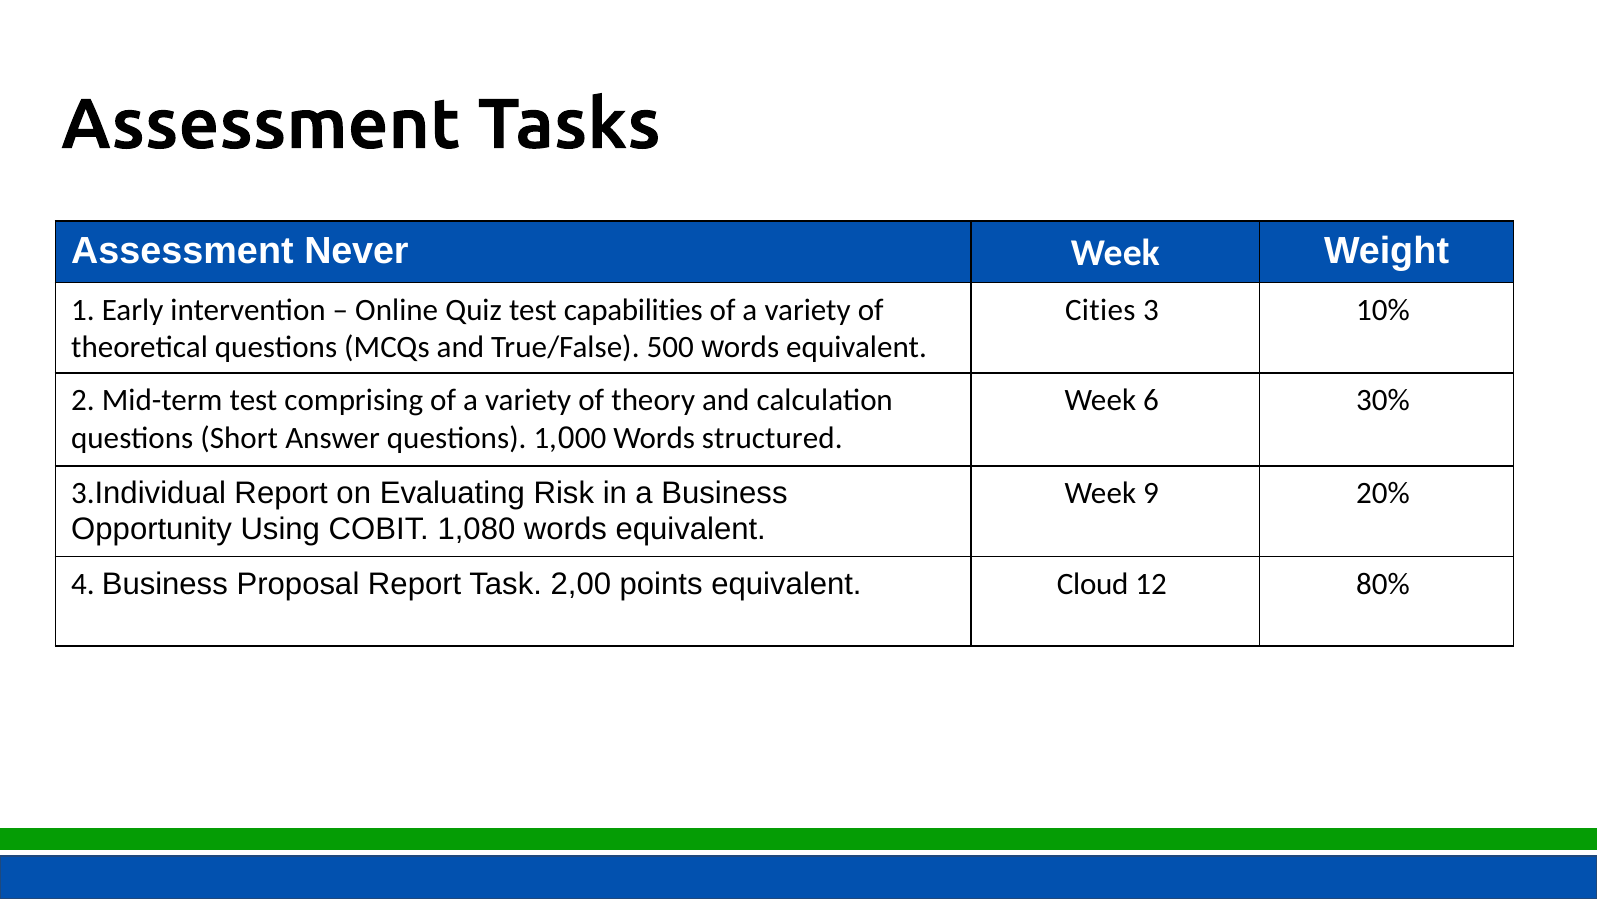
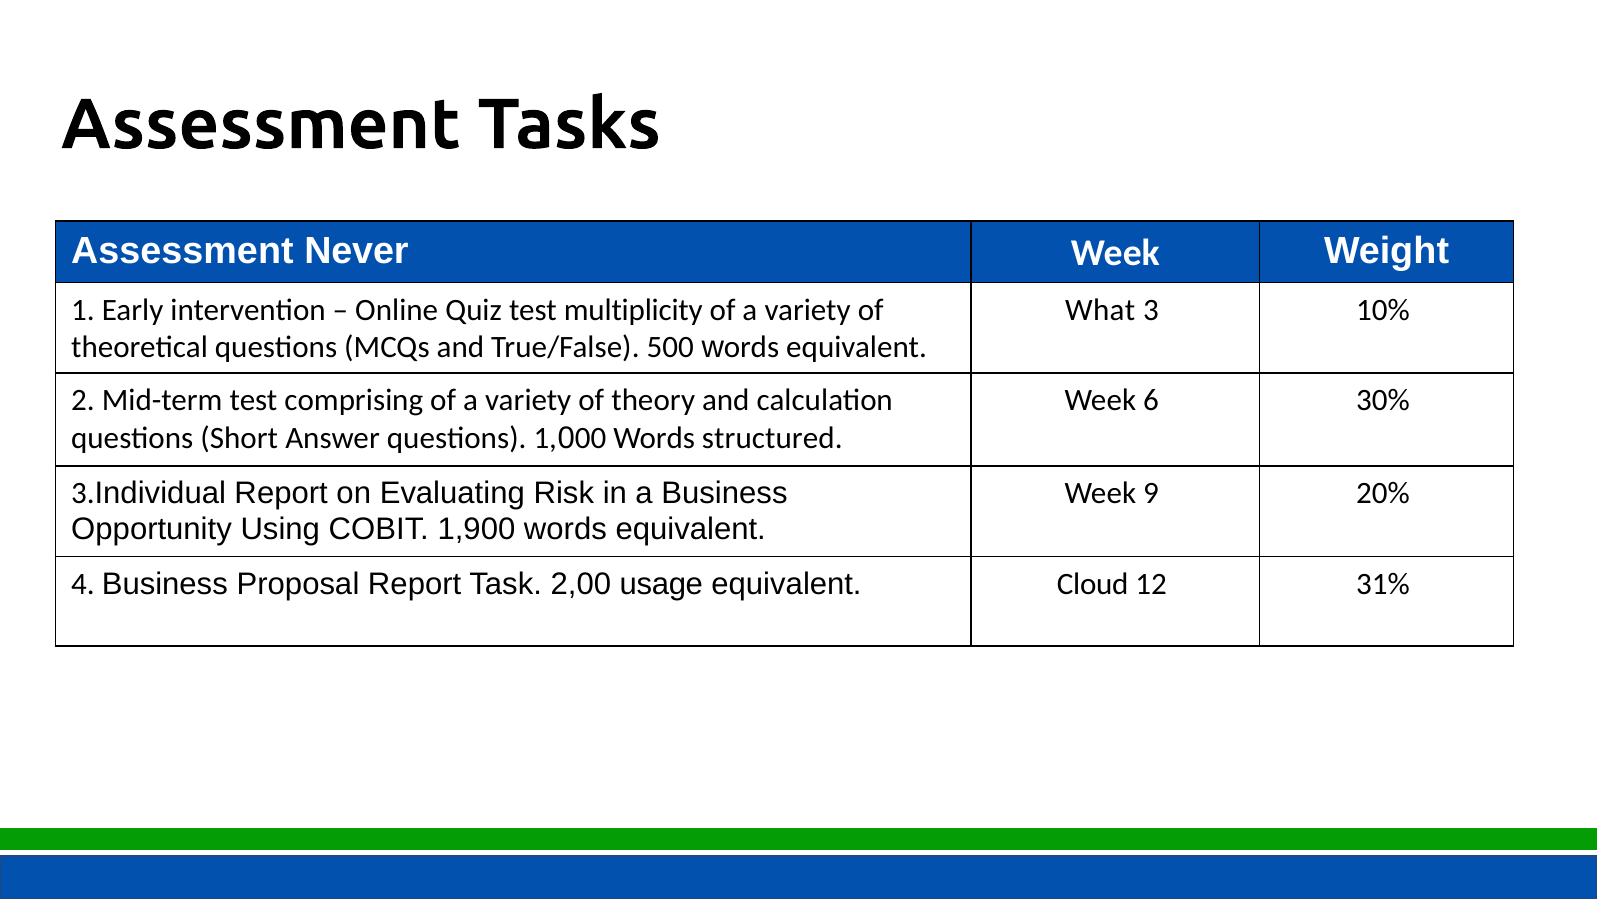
capabilities: capabilities -> multiplicity (633, 310)
Cities: Cities -> What (1100, 310)
1,080: 1,080 -> 1,900 (476, 529)
points: points -> usage (661, 583)
80%: 80% -> 31% (1383, 583)
